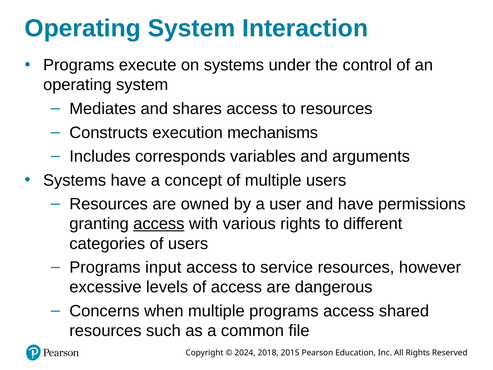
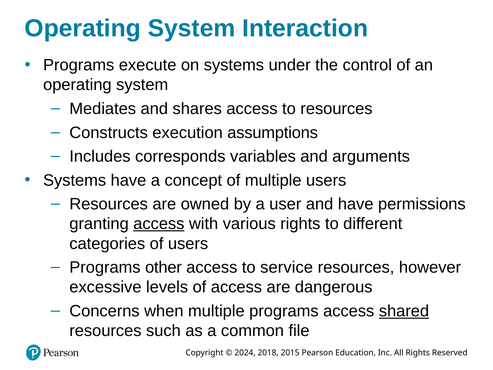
mechanisms: mechanisms -> assumptions (273, 132)
input: input -> other (163, 267)
shared underline: none -> present (404, 311)
